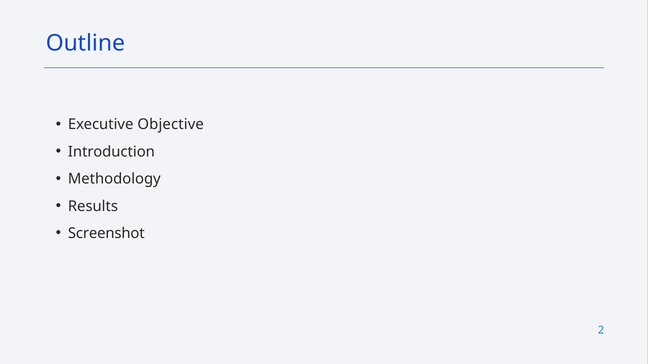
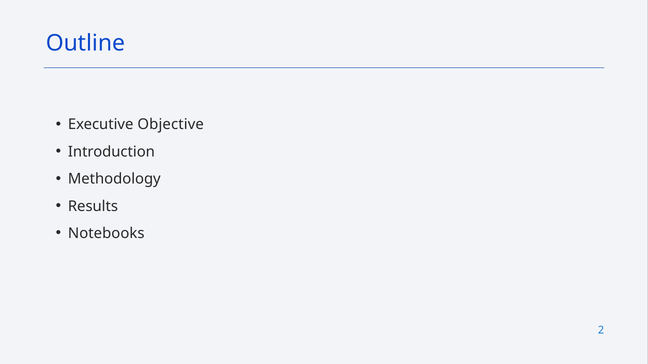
Screenshot: Screenshot -> Notebooks (106, 234)
